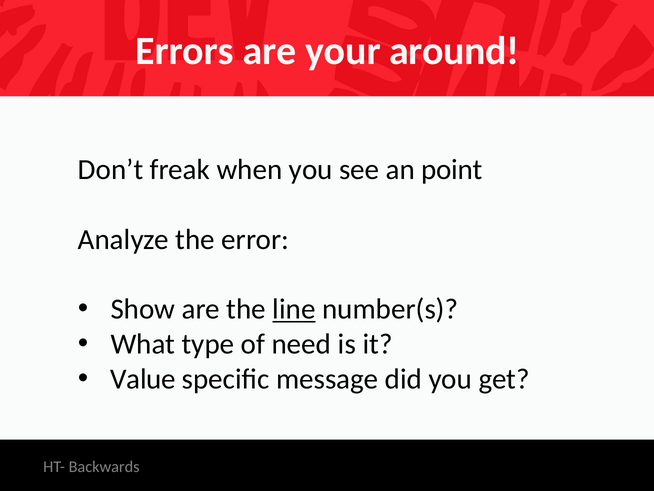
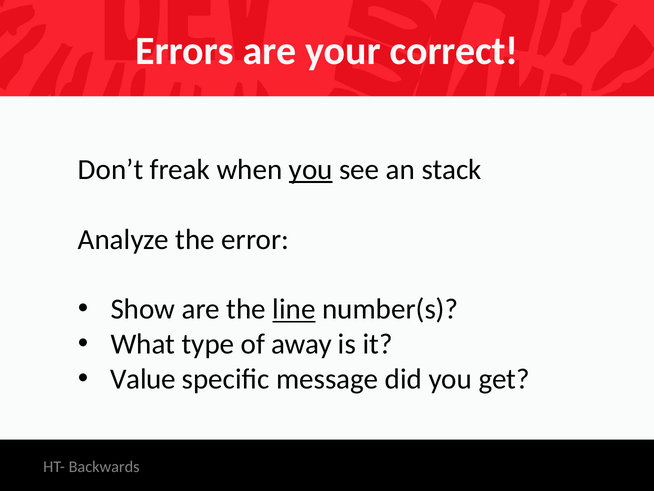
around: around -> correct (454, 51)
you underline: none -> present (311, 169)
point: point -> stack (452, 169)
need: need -> away (302, 344)
